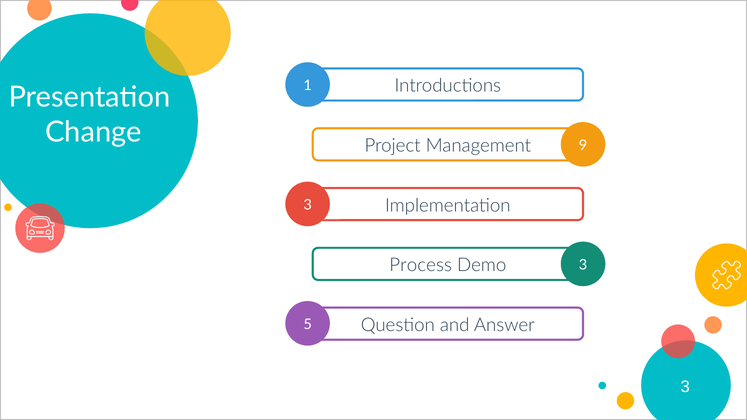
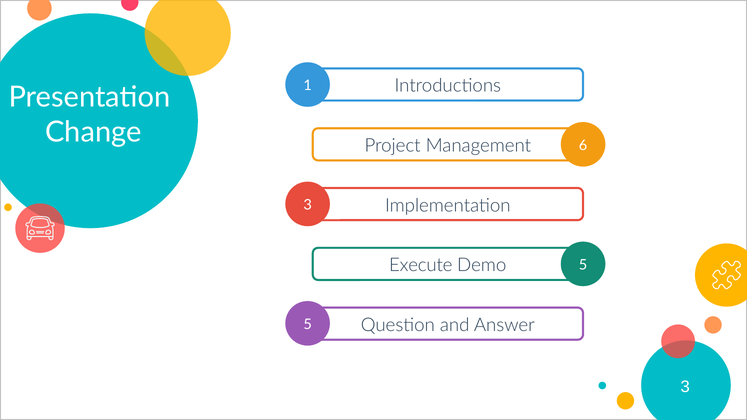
9: 9 -> 6 (583, 145)
Process: Process -> Execute (421, 265)
Demo 3: 3 -> 5 (583, 265)
